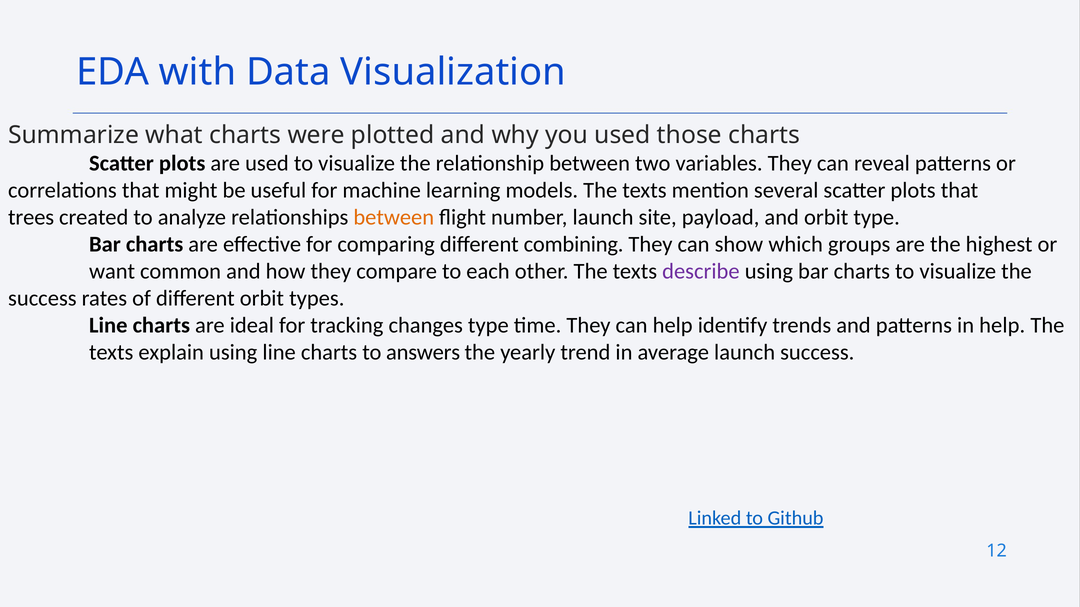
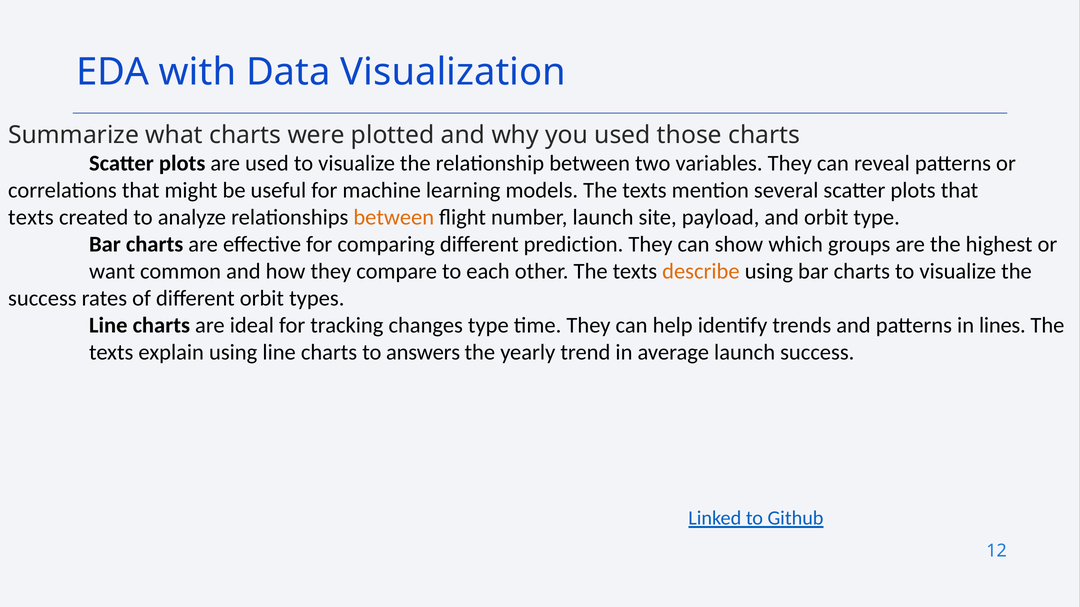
trees: trees -> texts (31, 218)
combining: combining -> prediction (573, 245)
describe colour: purple -> orange (701, 272)
in help: help -> lines (1002, 326)
